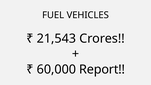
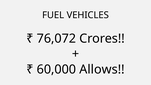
21,543: 21,543 -> 76,072 (56, 39)
Report: Report -> Allows (102, 69)
